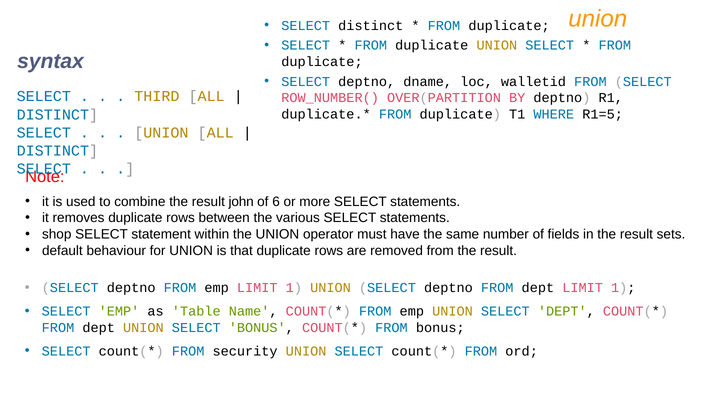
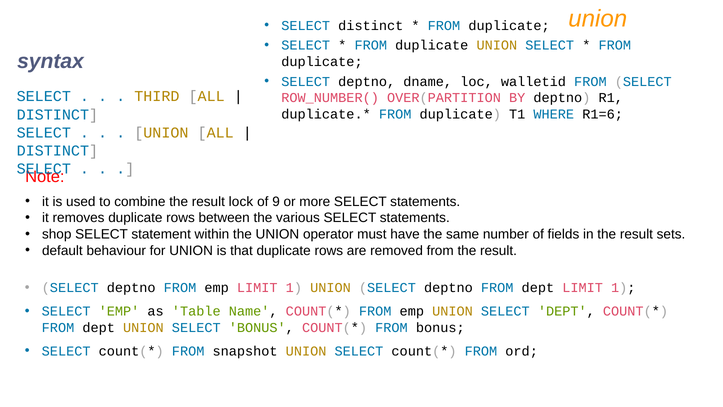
R1=5: R1=5 -> R1=6 (603, 114)
john: john -> lock (241, 202)
6: 6 -> 9 (276, 202)
security: security -> snapshot (245, 351)
